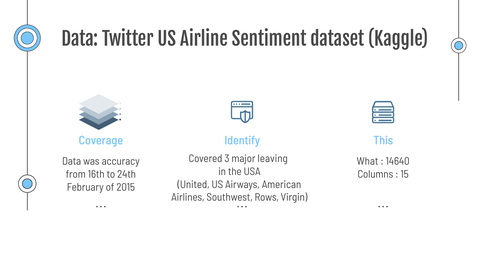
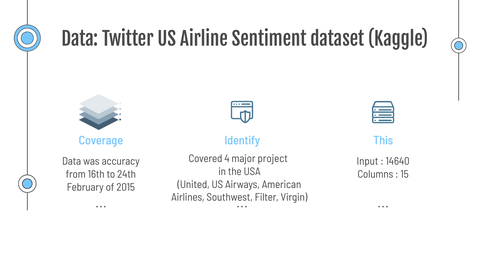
3: 3 -> 4 (227, 159)
leaving: leaving -> project (273, 159)
What: What -> Input (367, 162)
Rows: Rows -> Filter (267, 198)
